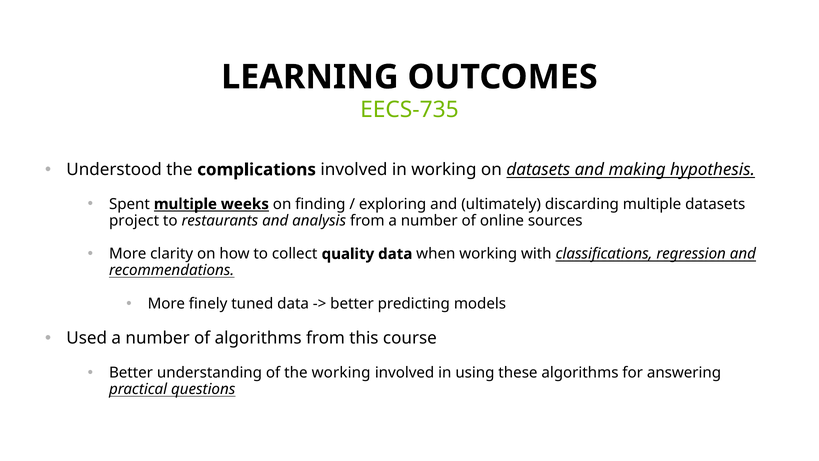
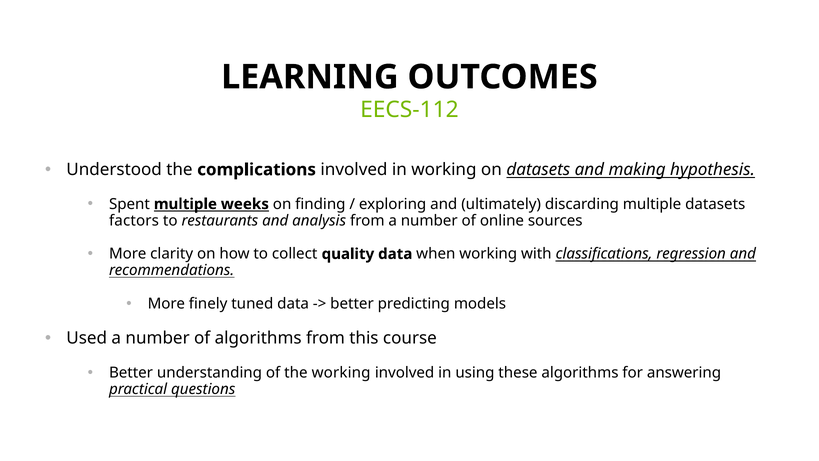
EECS-735: EECS-735 -> EECS-112 (409, 110)
project: project -> factors (134, 220)
